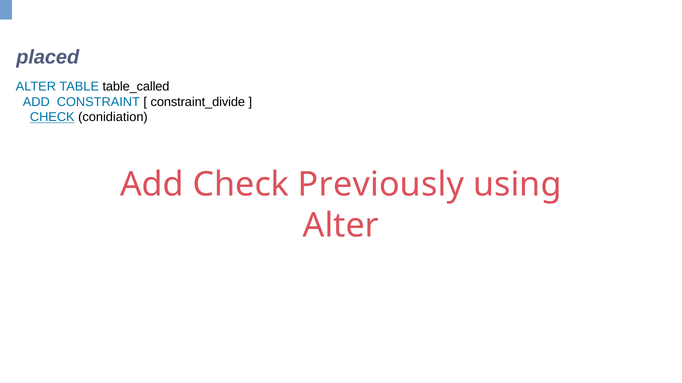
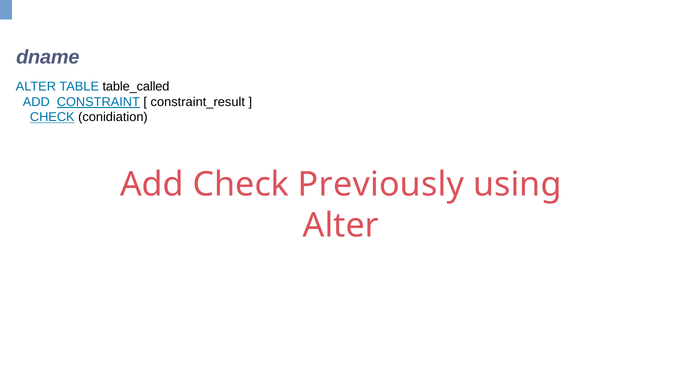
placed: placed -> dname (48, 58)
CONSTRAINT underline: none -> present (98, 102)
constraint_divide: constraint_divide -> constraint_result (198, 102)
